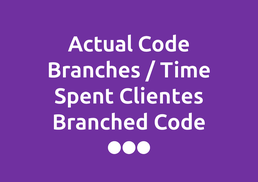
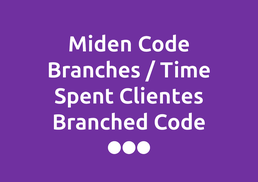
Actual: Actual -> Miden (100, 44)
